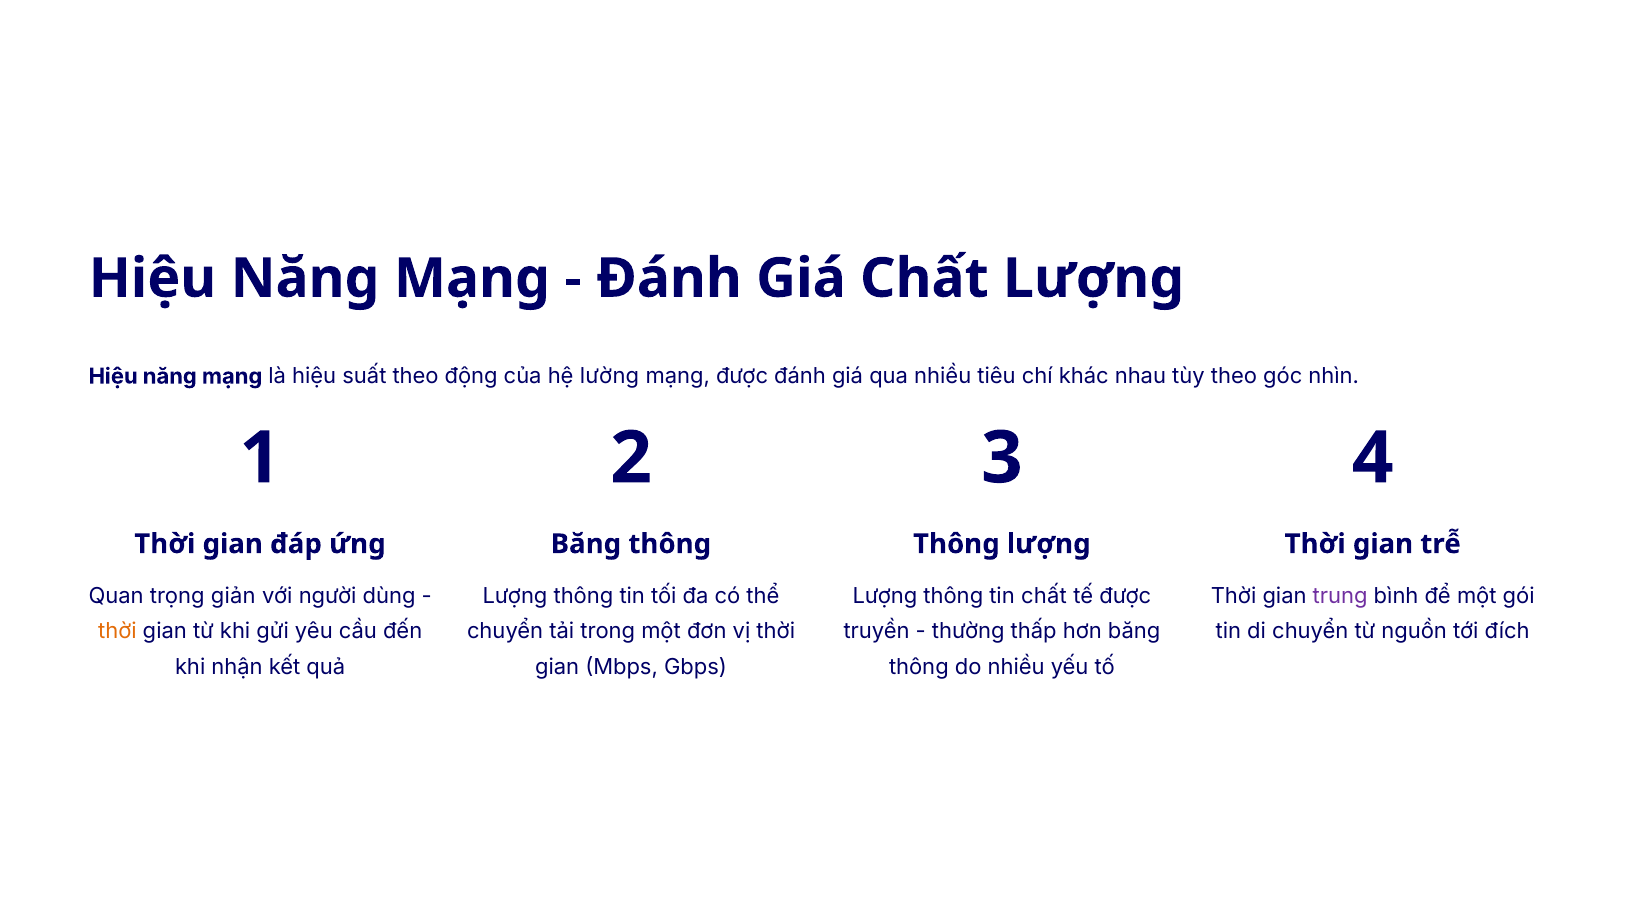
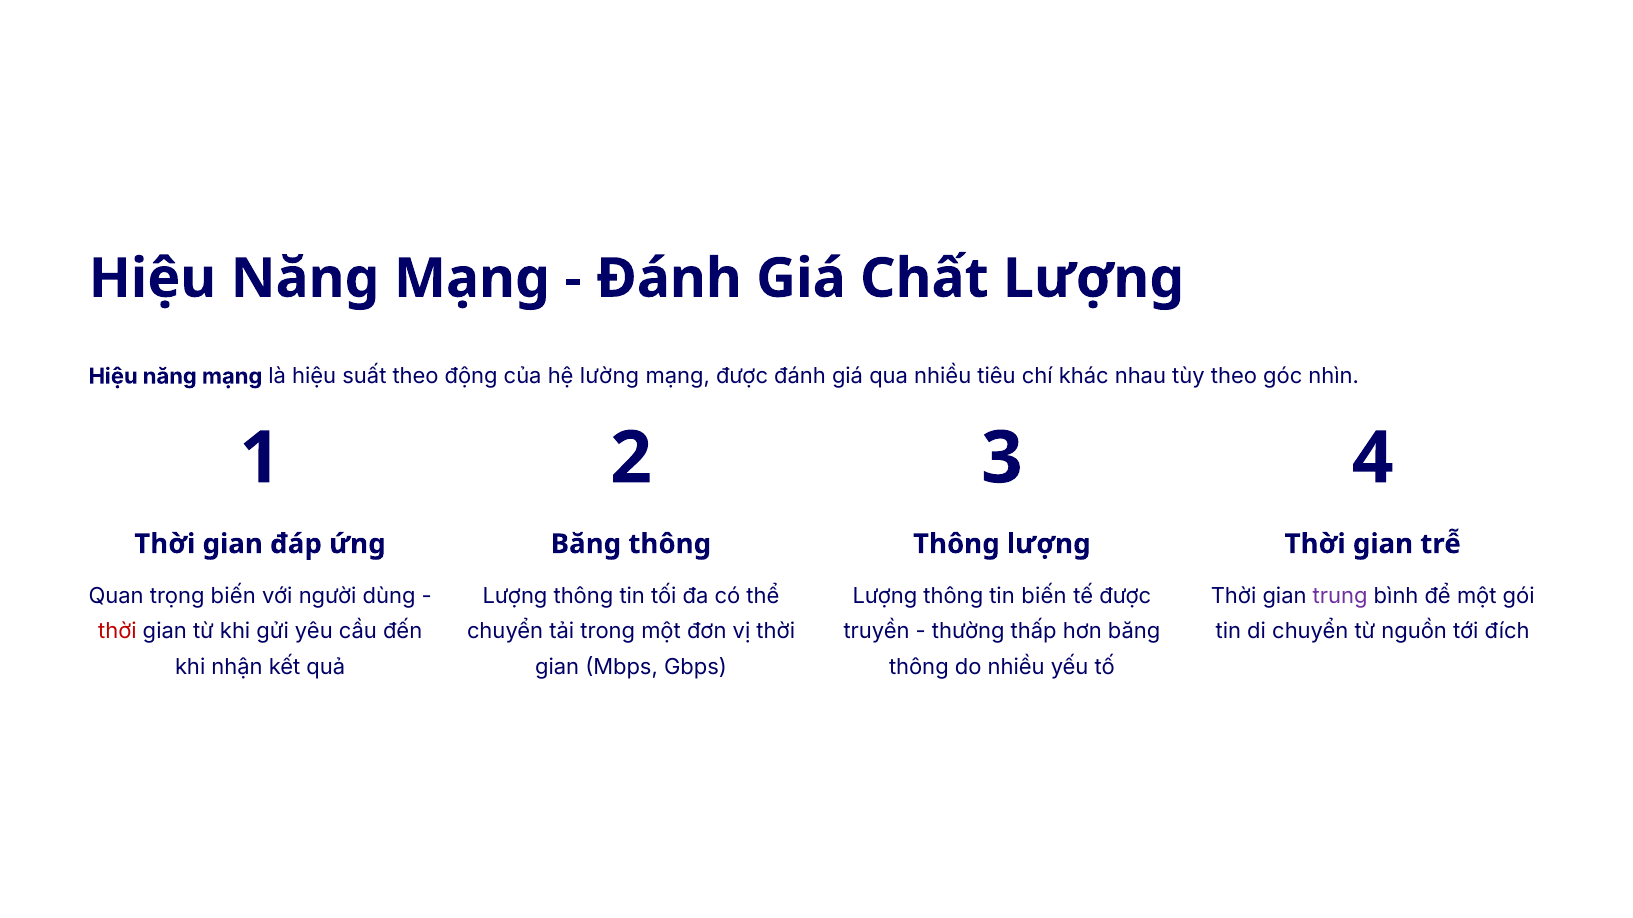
trọng giản: giản -> biến (233, 597)
tin chất: chất -> biến (1044, 597)
thời colour: orange -> red (117, 632)
